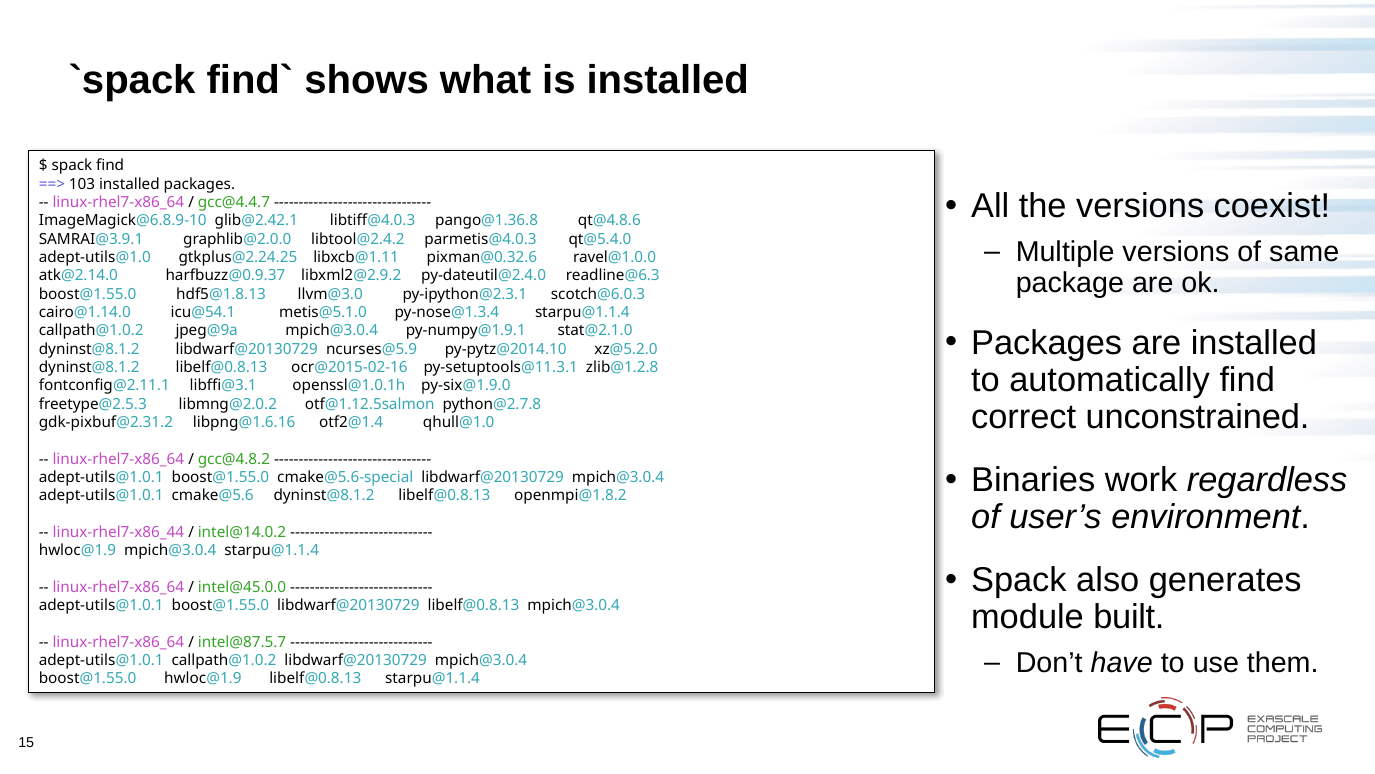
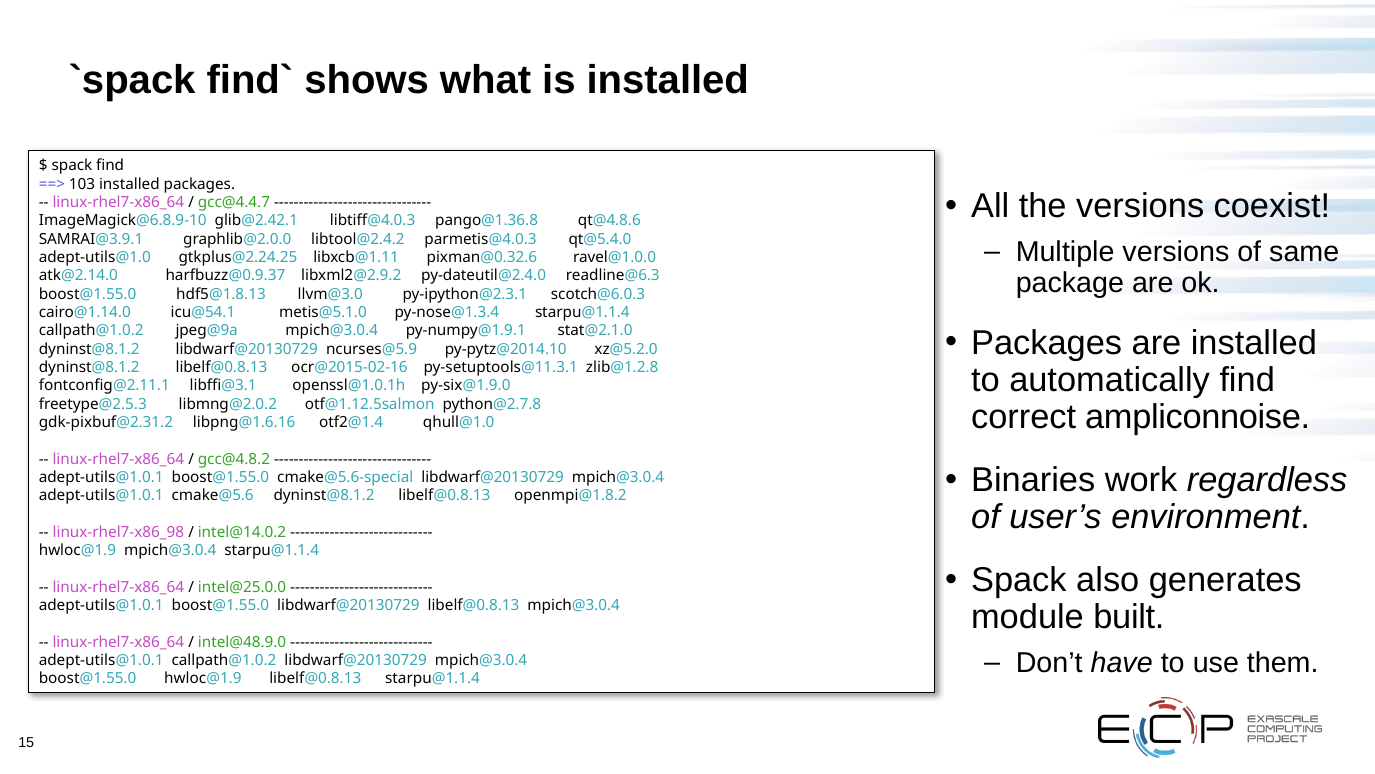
unconstrained: unconstrained -> ampliconnoise (1198, 417)
linux-rhel7-x86_44: linux-rhel7-x86_44 -> linux-rhel7-x86_98 (118, 532)
intel@45.0.0: intel@45.0.0 -> intel@25.0.0 (242, 587)
intel@87.5.7: intel@87.5.7 -> intel@48.9.0 (242, 642)
